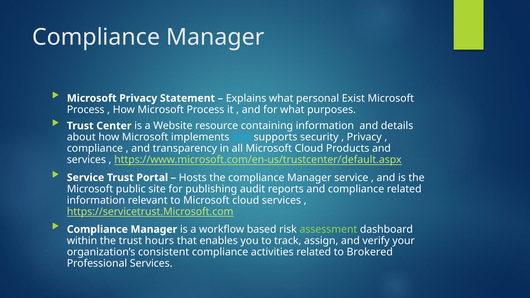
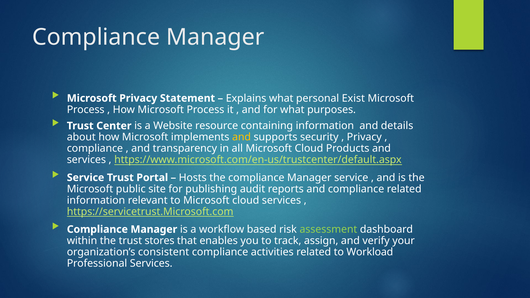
and colour: light blue -> yellow (242, 137)
hours: hours -> stores (160, 241)
Brokered: Brokered -> Workload (370, 252)
